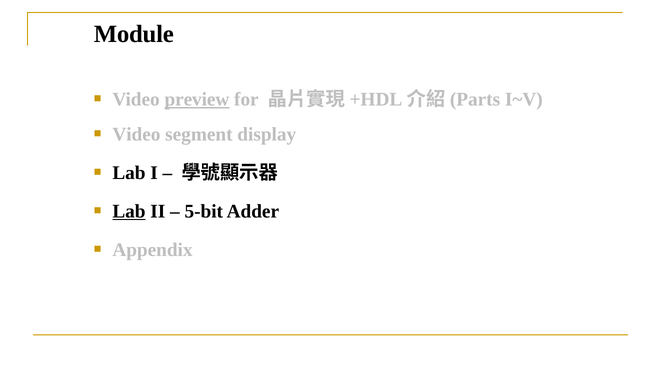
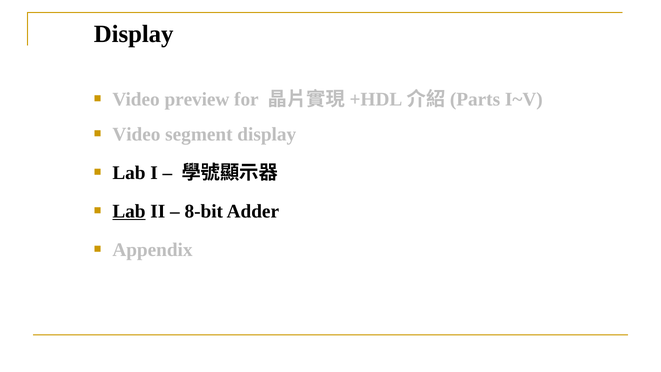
Module: Module -> Display (134, 34)
preview underline: present -> none (197, 99)
5-bit: 5-bit -> 8-bit (204, 211)
